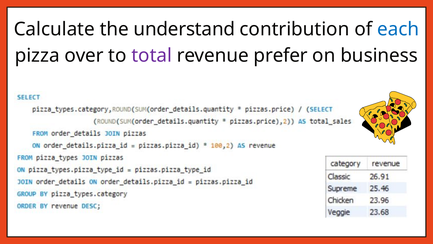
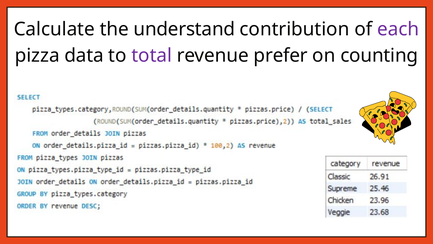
each colour: blue -> purple (398, 29)
over: over -> data (84, 56)
business: business -> counting (379, 56)
